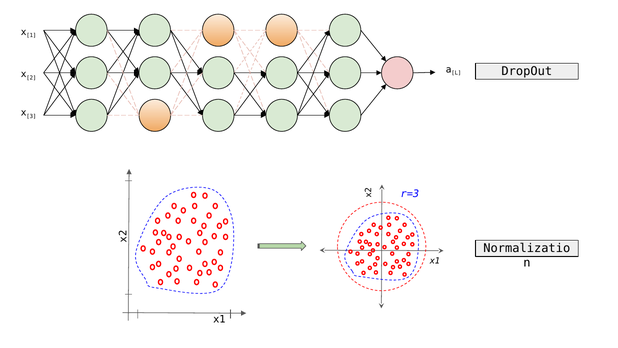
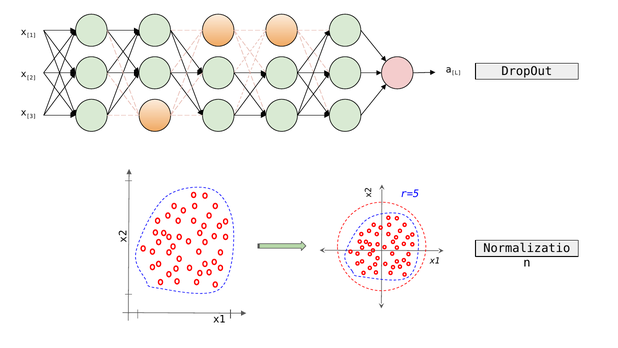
r=3: r=3 -> r=5 (410, 194)
